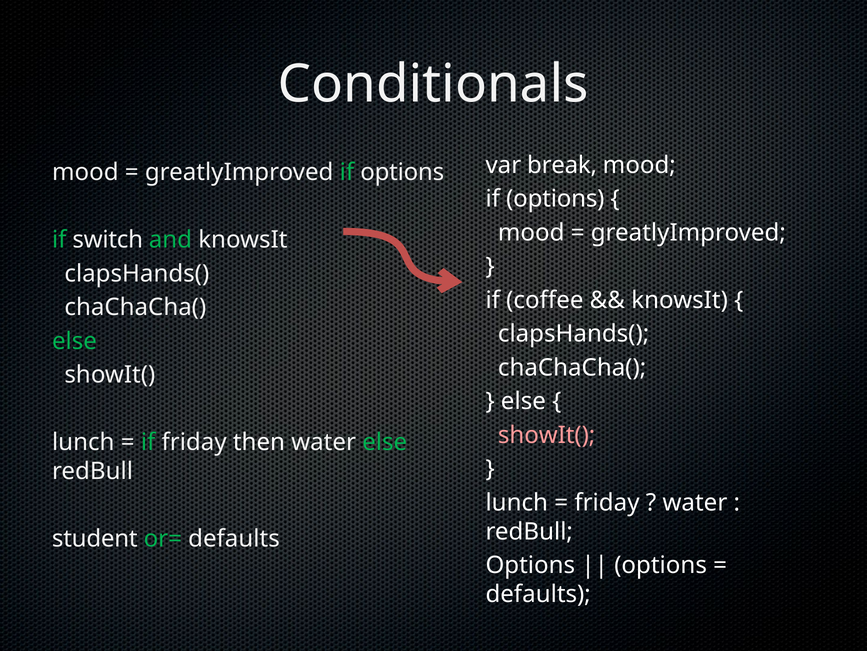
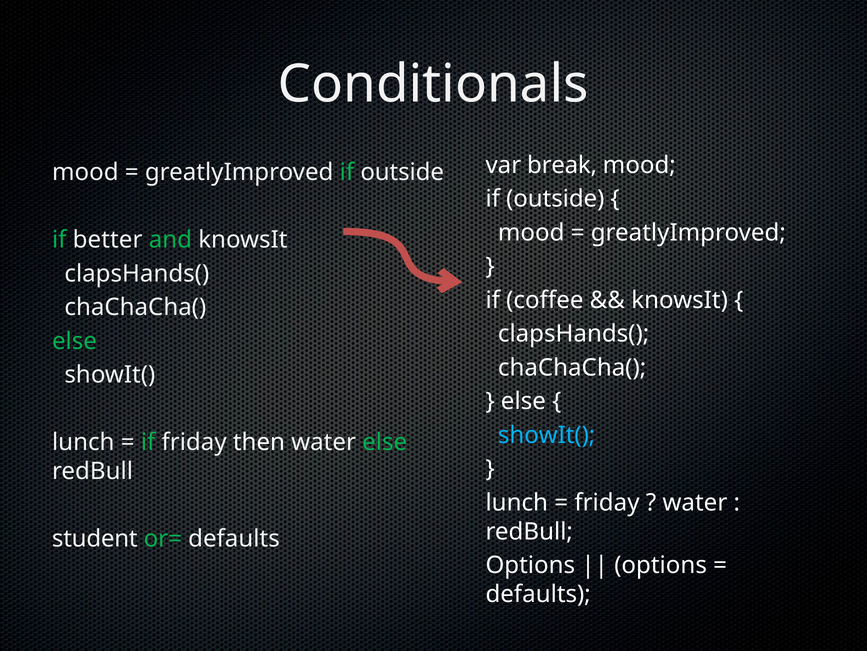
greatlyImproved if options: options -> outside (402, 172)
options: options -> outside (555, 199)
switch: switch -> better (108, 240)
showIt( colour: pink -> light blue (547, 435)
